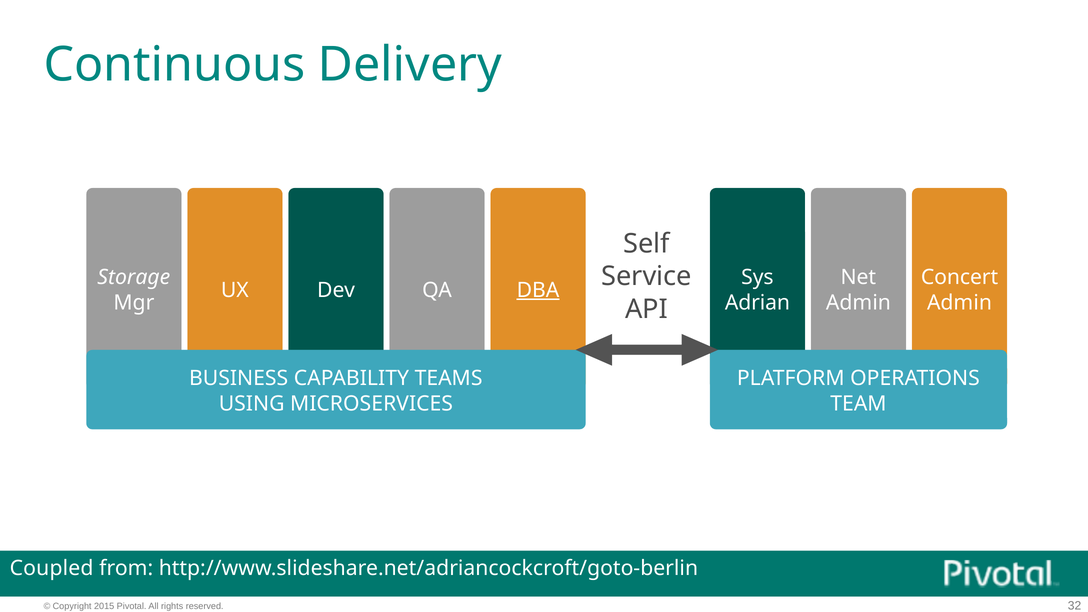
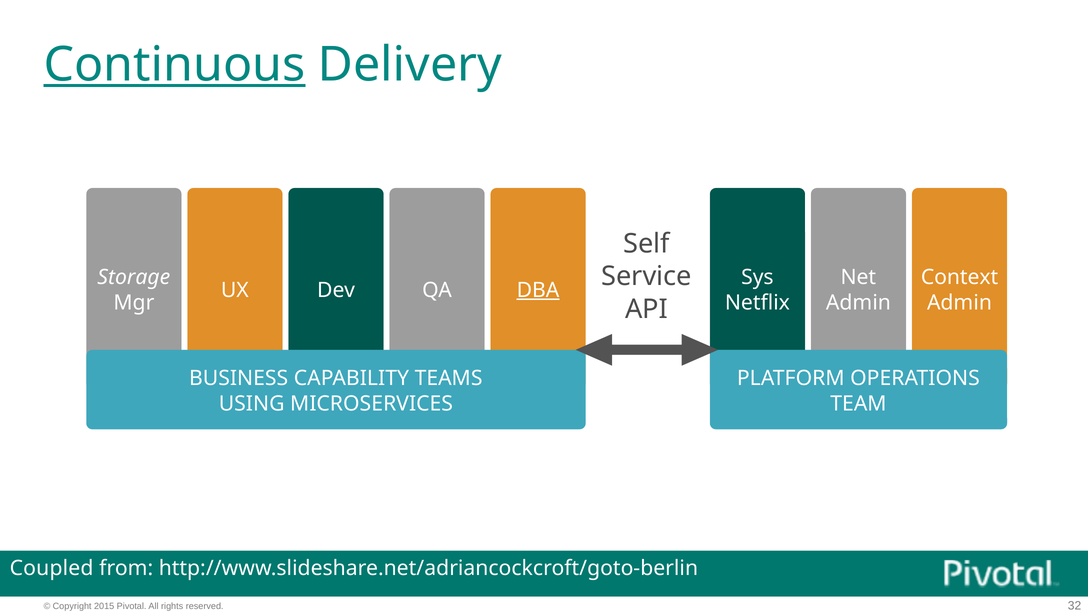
Continuous underline: none -> present (175, 65)
Concert: Concert -> Context (960, 278)
Adrian: Adrian -> Netflix (757, 303)
